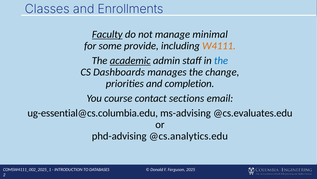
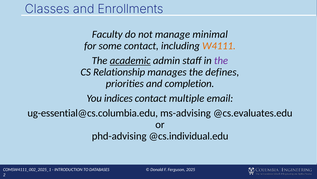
Faculty underline: present -> none (107, 34)
some provide: provide -> contact (141, 46)
the colour: blue -> purple (221, 60)
Dashboards: Dashboards -> Relationship (119, 72)
change: change -> defines (222, 72)
course: course -> indices (118, 98)
sections: sections -> multiple (187, 98)
@cs.analytics.edu: @cs.analytics.edu -> @cs.individual.edu (189, 135)
